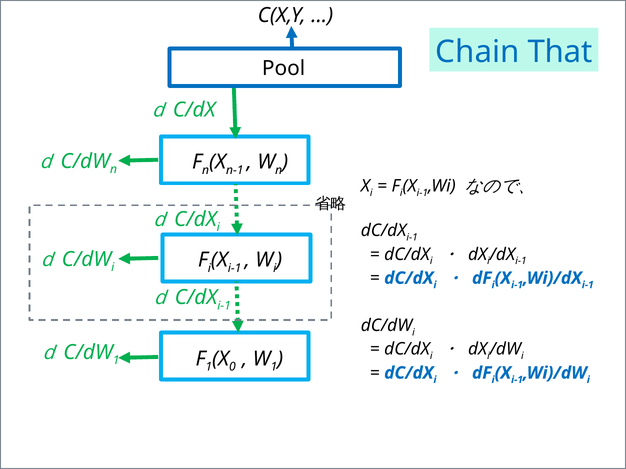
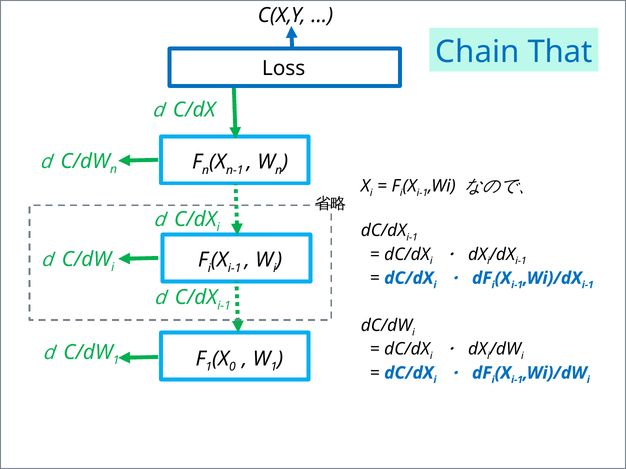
Pool: Pool -> Loss (284, 68)
